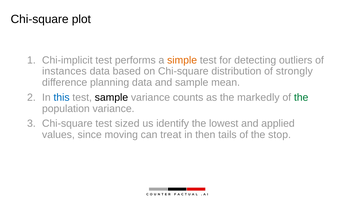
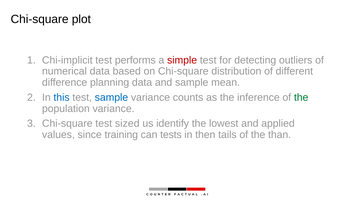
simple colour: orange -> red (182, 60)
instances: instances -> numerical (64, 71)
strongly: strongly -> different (294, 71)
sample colour: black -> blue (111, 97)
markedly: markedly -> inference (258, 97)
moving: moving -> training (121, 135)
treat: treat -> tests (171, 135)
stop: stop -> than (280, 135)
